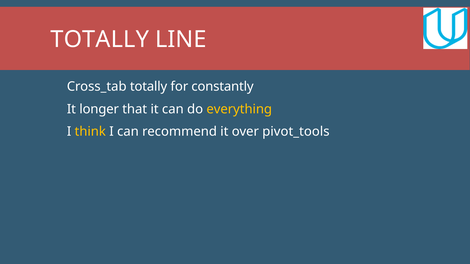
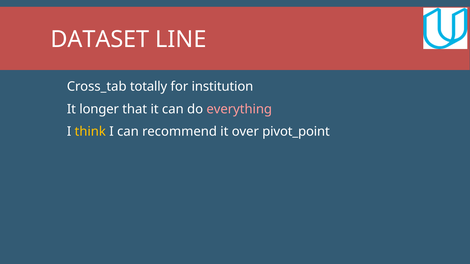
TOTALLY: TOTALLY -> DATASET (100, 39)
constantly: constantly -> institution (222, 87)
everything colour: yellow -> pink (239, 109)
pivot_tools: pivot_tools -> pivot_point (296, 132)
